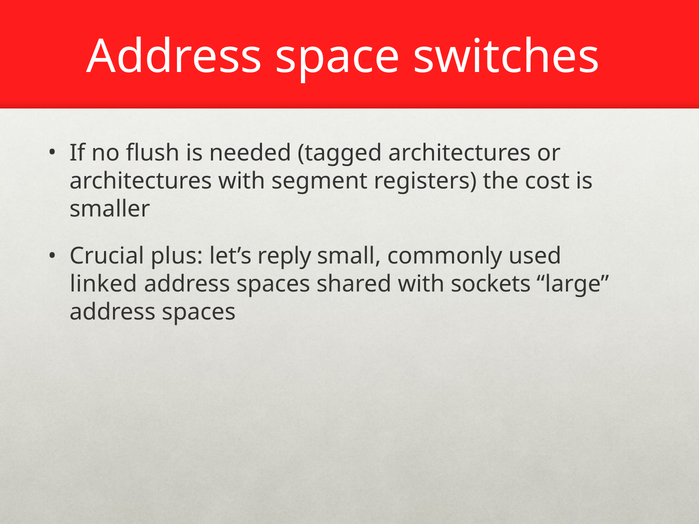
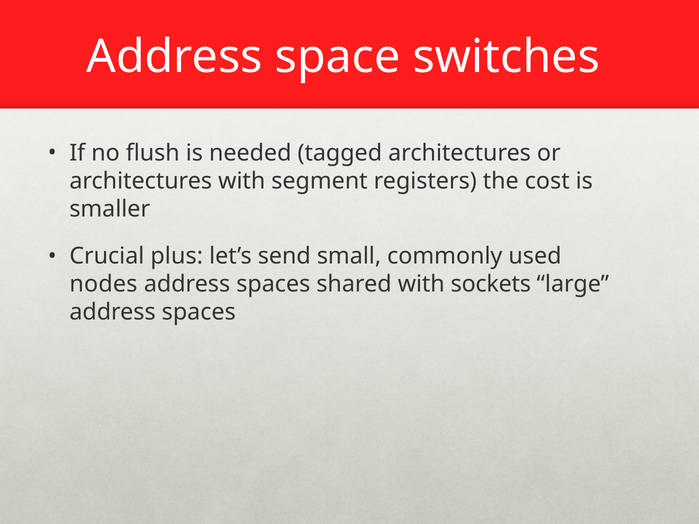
reply: reply -> send (284, 256)
linked: linked -> nodes (103, 284)
